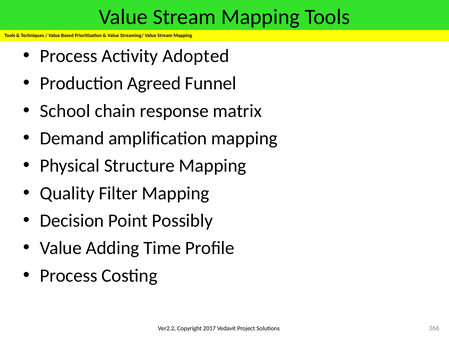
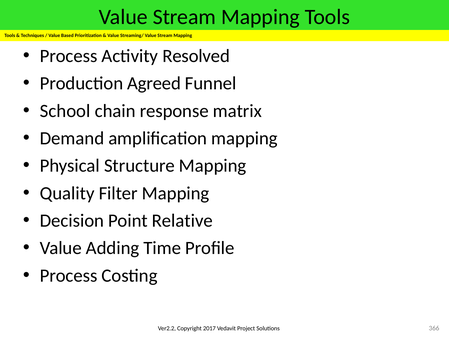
Adopted: Adopted -> Resolved (196, 56)
Possibly: Possibly -> Relative (182, 221)
